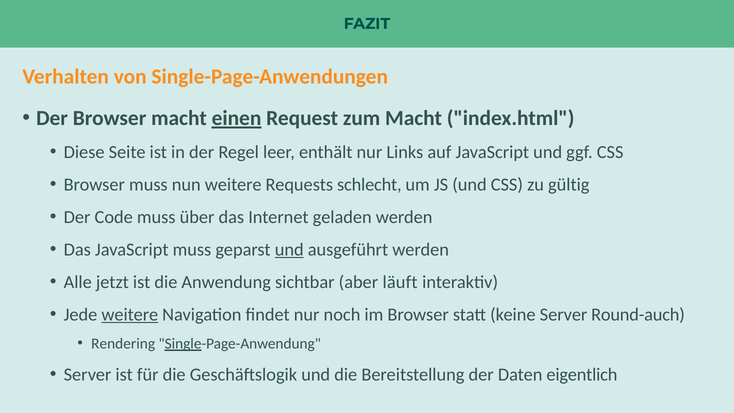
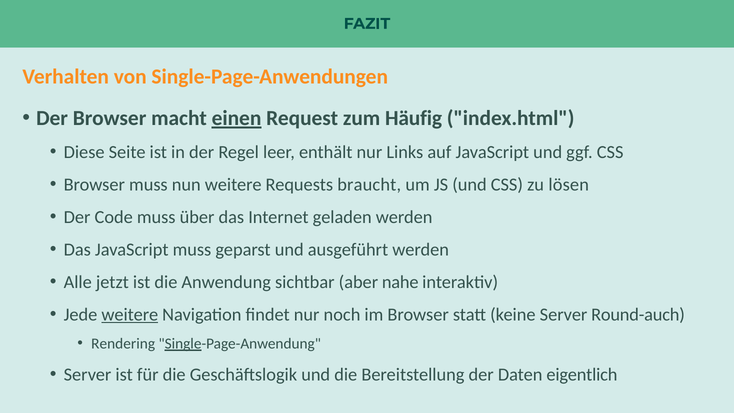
zum Macht: Macht -> Häufig (414, 118)
schlecht: schlecht -> braucht (369, 185)
gültig: gültig -> lösen (569, 185)
und underline: present -> none (289, 250)
läuft: läuft -> nahe (400, 282)
